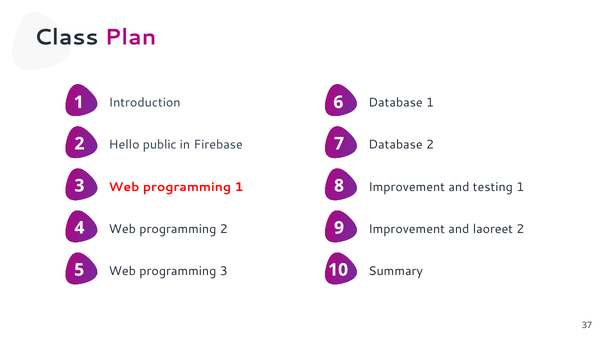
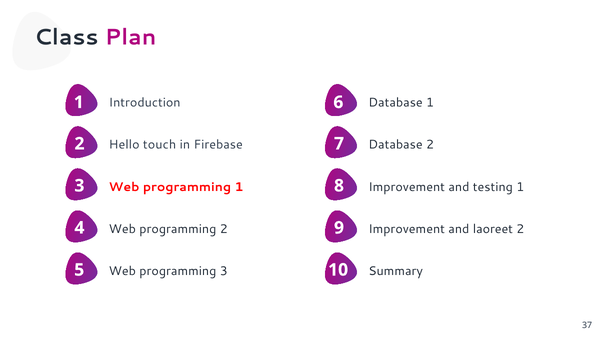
public: public -> touch (160, 145)
